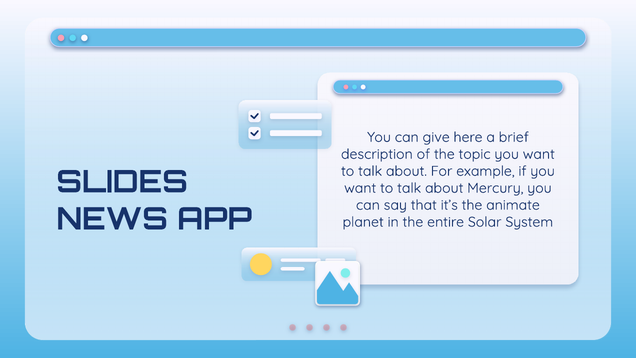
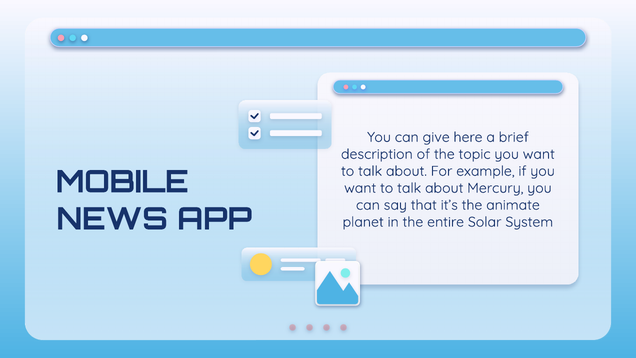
SLIDES: SLIDES -> MOBILE (122, 182)
